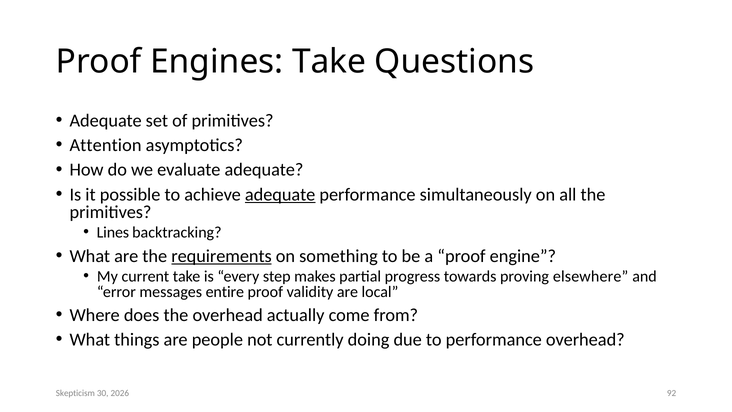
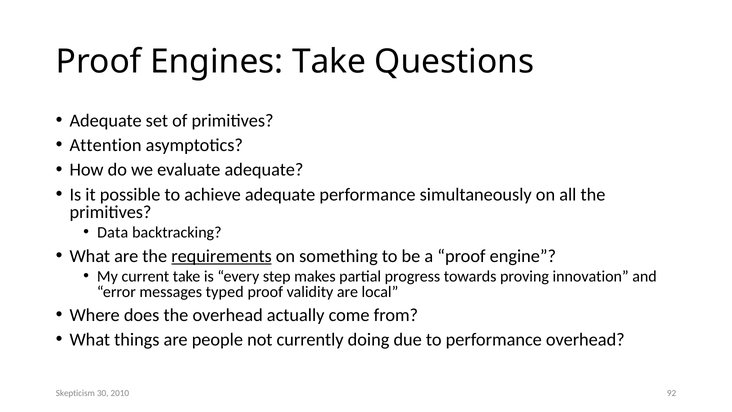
adequate underline: present -> none (280, 194)
Lines: Lines -> Data (113, 232)
elsewhere: elsewhere -> innovation (591, 276)
entire: entire -> typed (225, 292)
2026: 2026 -> 2010 (120, 393)
